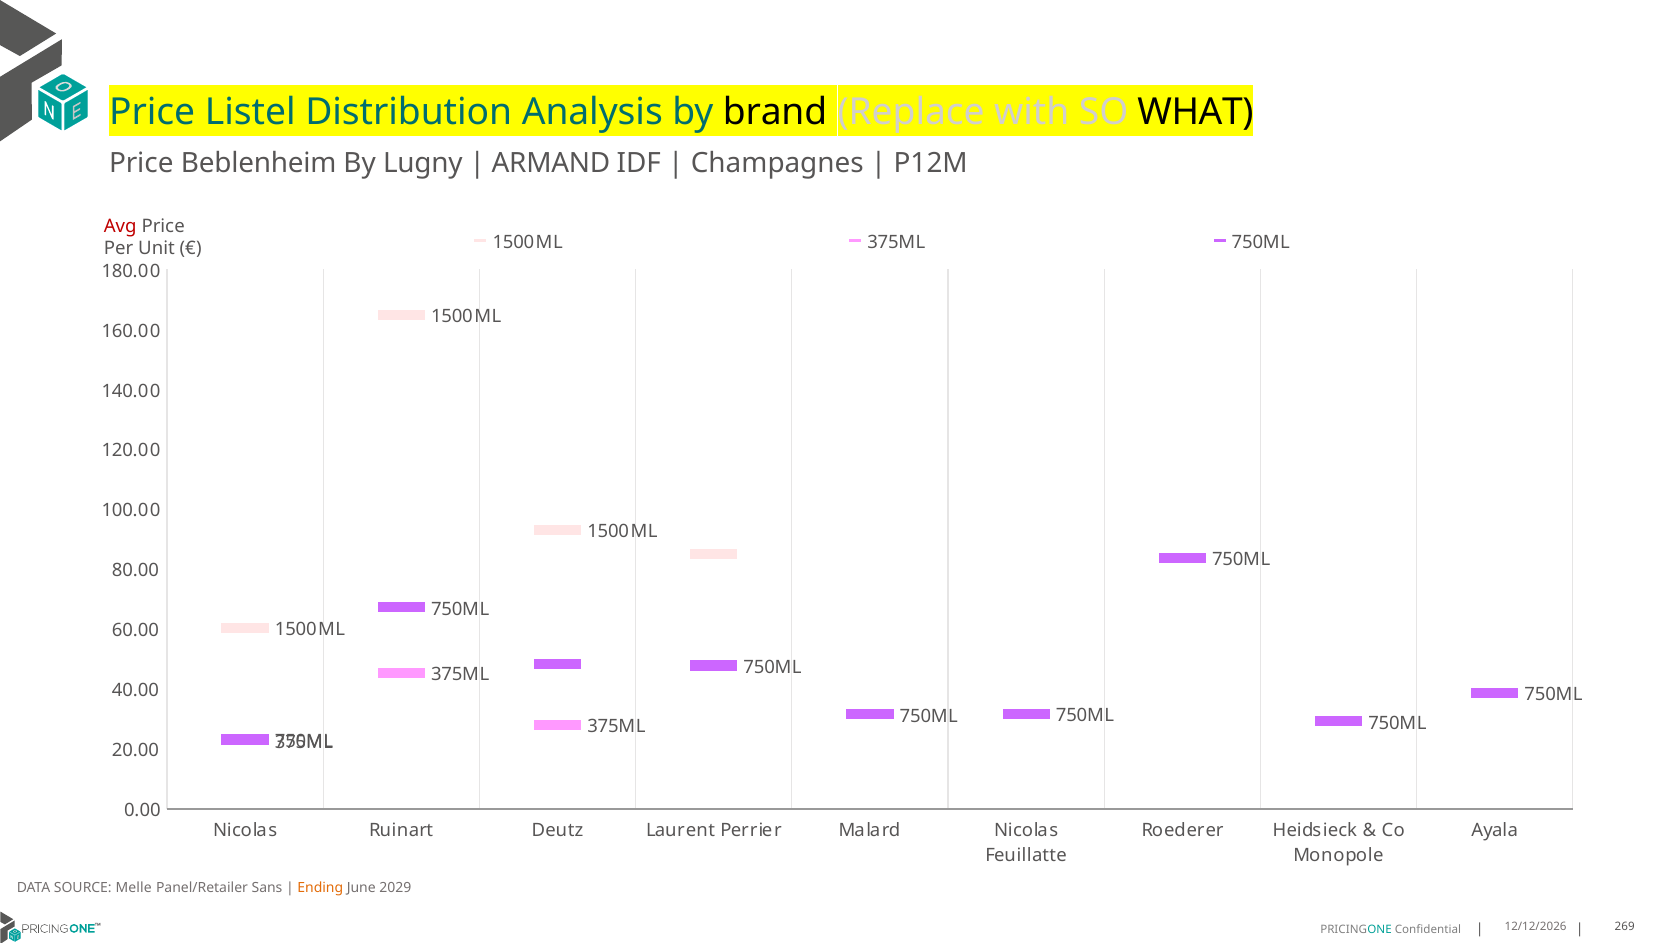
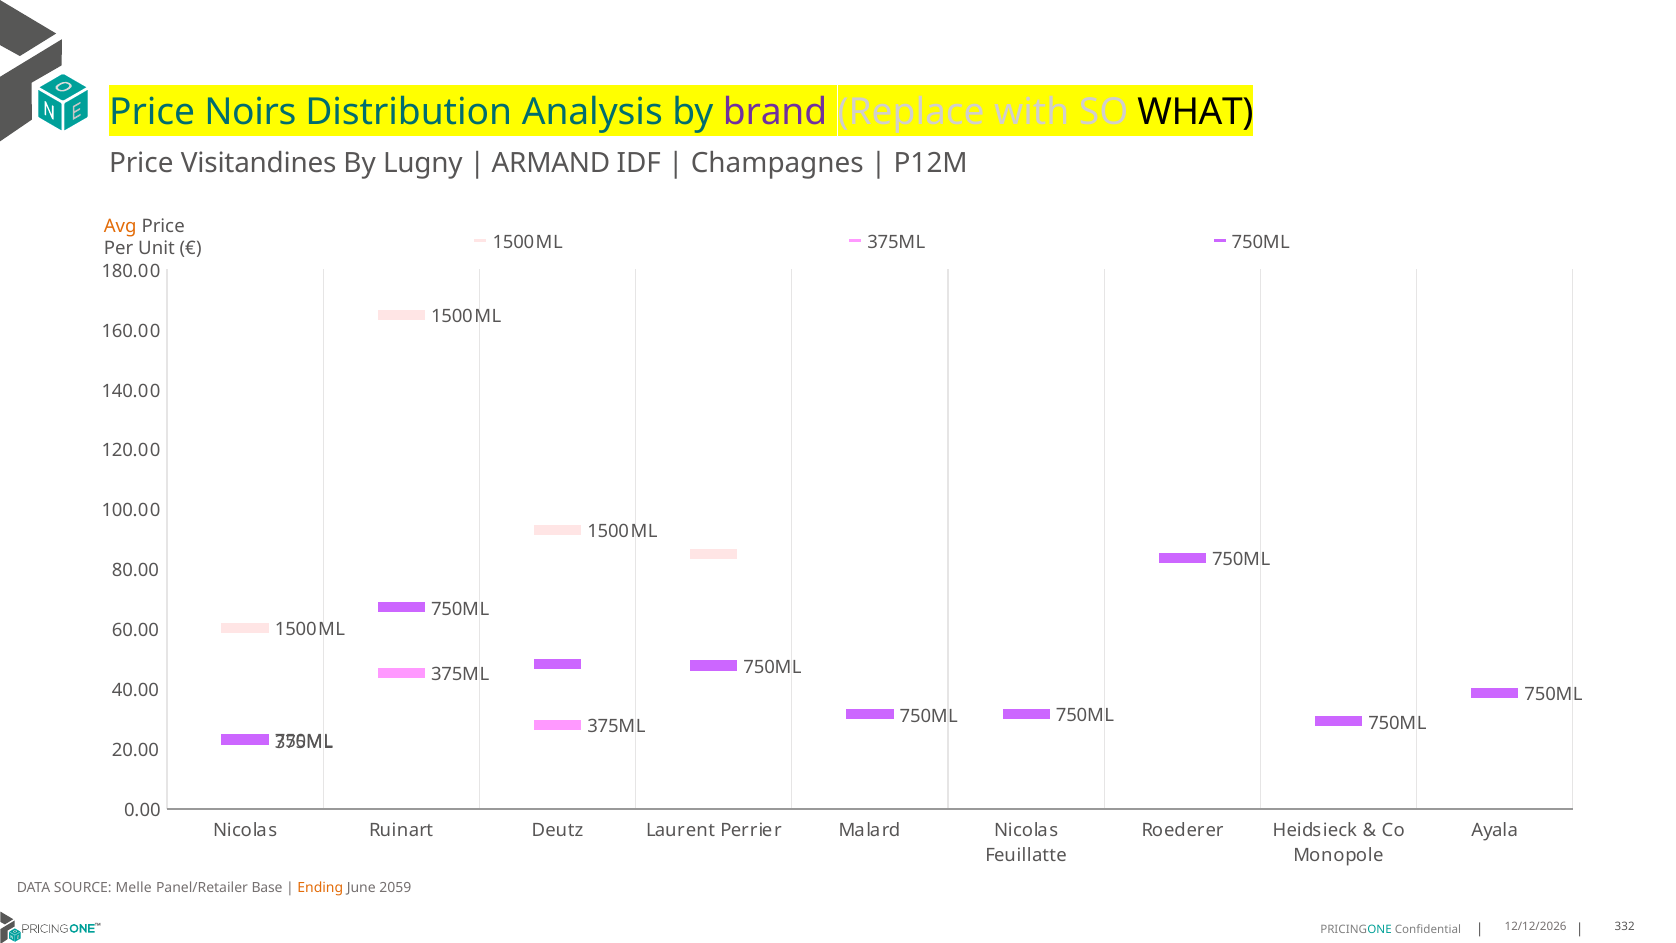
Listel: Listel -> Noirs (250, 113)
brand colour: black -> purple (775, 113)
Beblenheim: Beblenheim -> Visitandines (259, 163)
Avg colour: red -> orange (120, 226)
Sans: Sans -> Base (267, 888)
2029: 2029 -> 2059 (395, 888)
269: 269 -> 332 (1625, 927)
